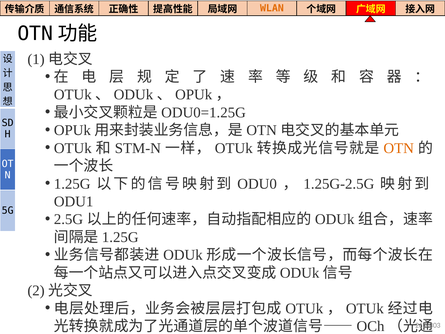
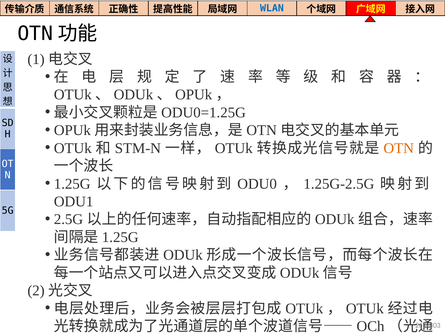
WLAN colour: orange -> blue (272, 8)
